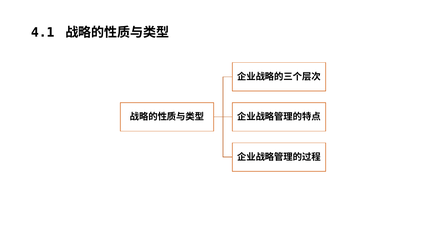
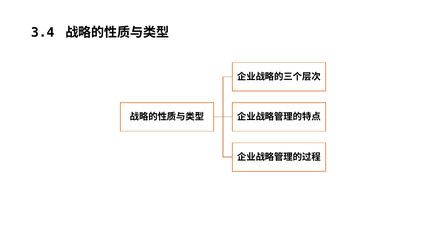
4.1: 4.1 -> 3.4 (43, 33)
